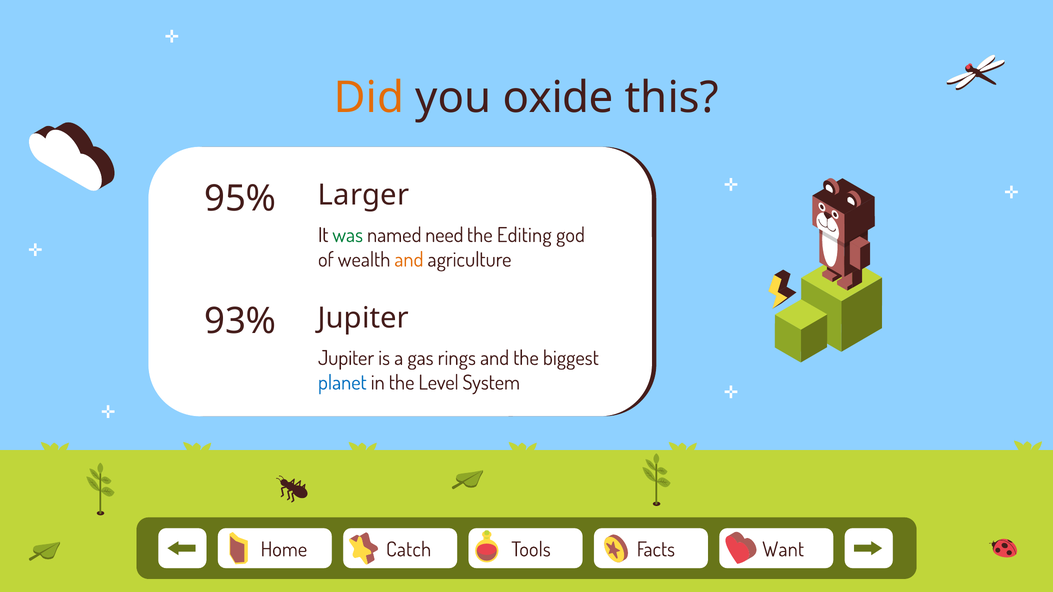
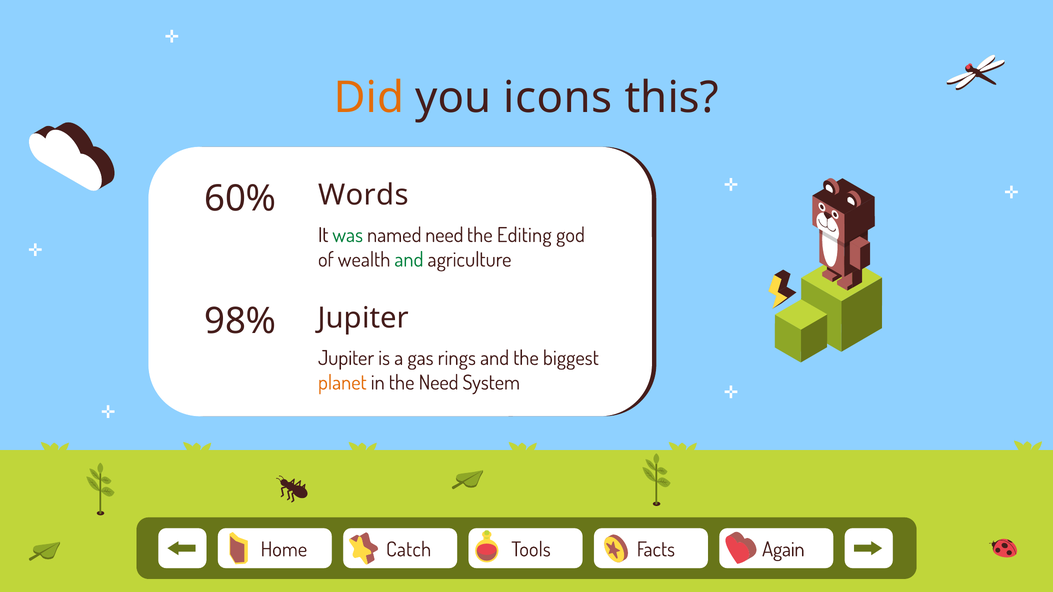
oxide: oxide -> icons (558, 98)
Larger: Larger -> Words (363, 195)
95%: 95% -> 60% (240, 199)
and colour: orange -> green (409, 260)
93%: 93% -> 98% (240, 322)
planet colour: blue -> orange (342, 383)
the Level: Level -> Need (439, 383)
Want: Want -> Again (783, 550)
